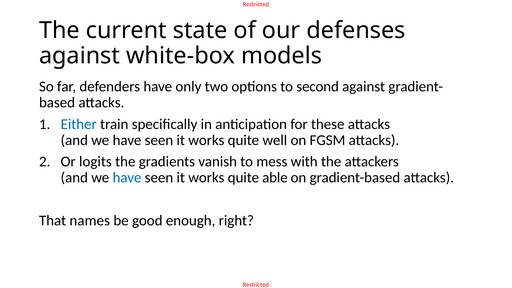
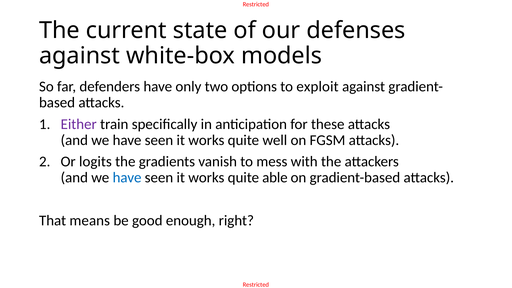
second: second -> exploit (318, 87)
Either colour: blue -> purple (79, 124)
names: names -> means (90, 221)
